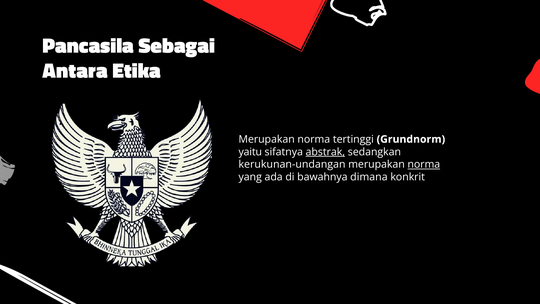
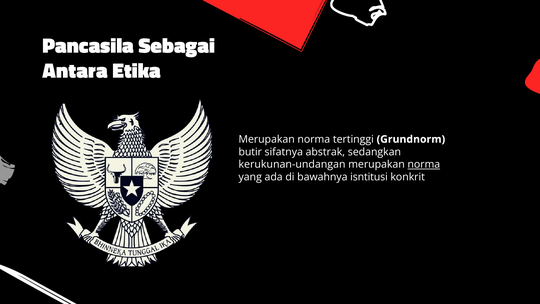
yaitu: yaitu -> butir (250, 152)
abstrak underline: present -> none (325, 152)
dimana: dimana -> isntitusi (369, 177)
